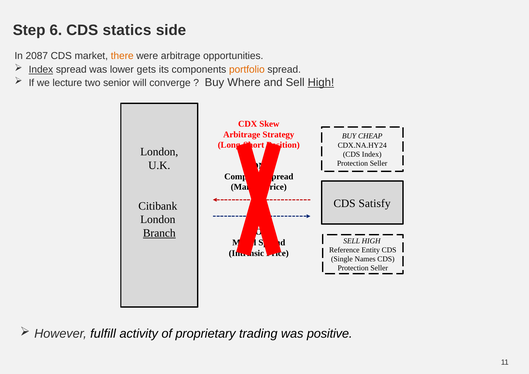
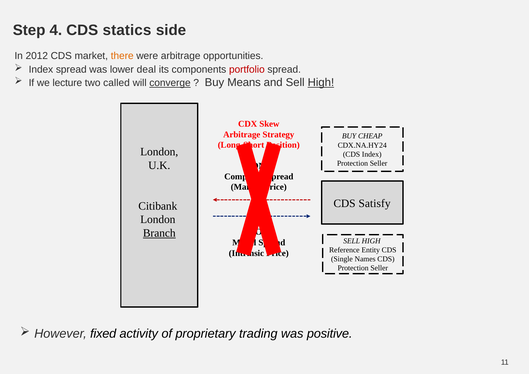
6: 6 -> 4 (56, 30)
2087: 2087 -> 2012 (37, 56)
Index underline: present -> none (41, 70)
gets: gets -> deal (146, 70)
portfolio colour: orange -> red (247, 70)
senior: senior -> called (117, 83)
converge underline: none -> present (170, 83)
Where: Where -> Means (244, 83)
fulfill: fulfill -> fixed (103, 334)
